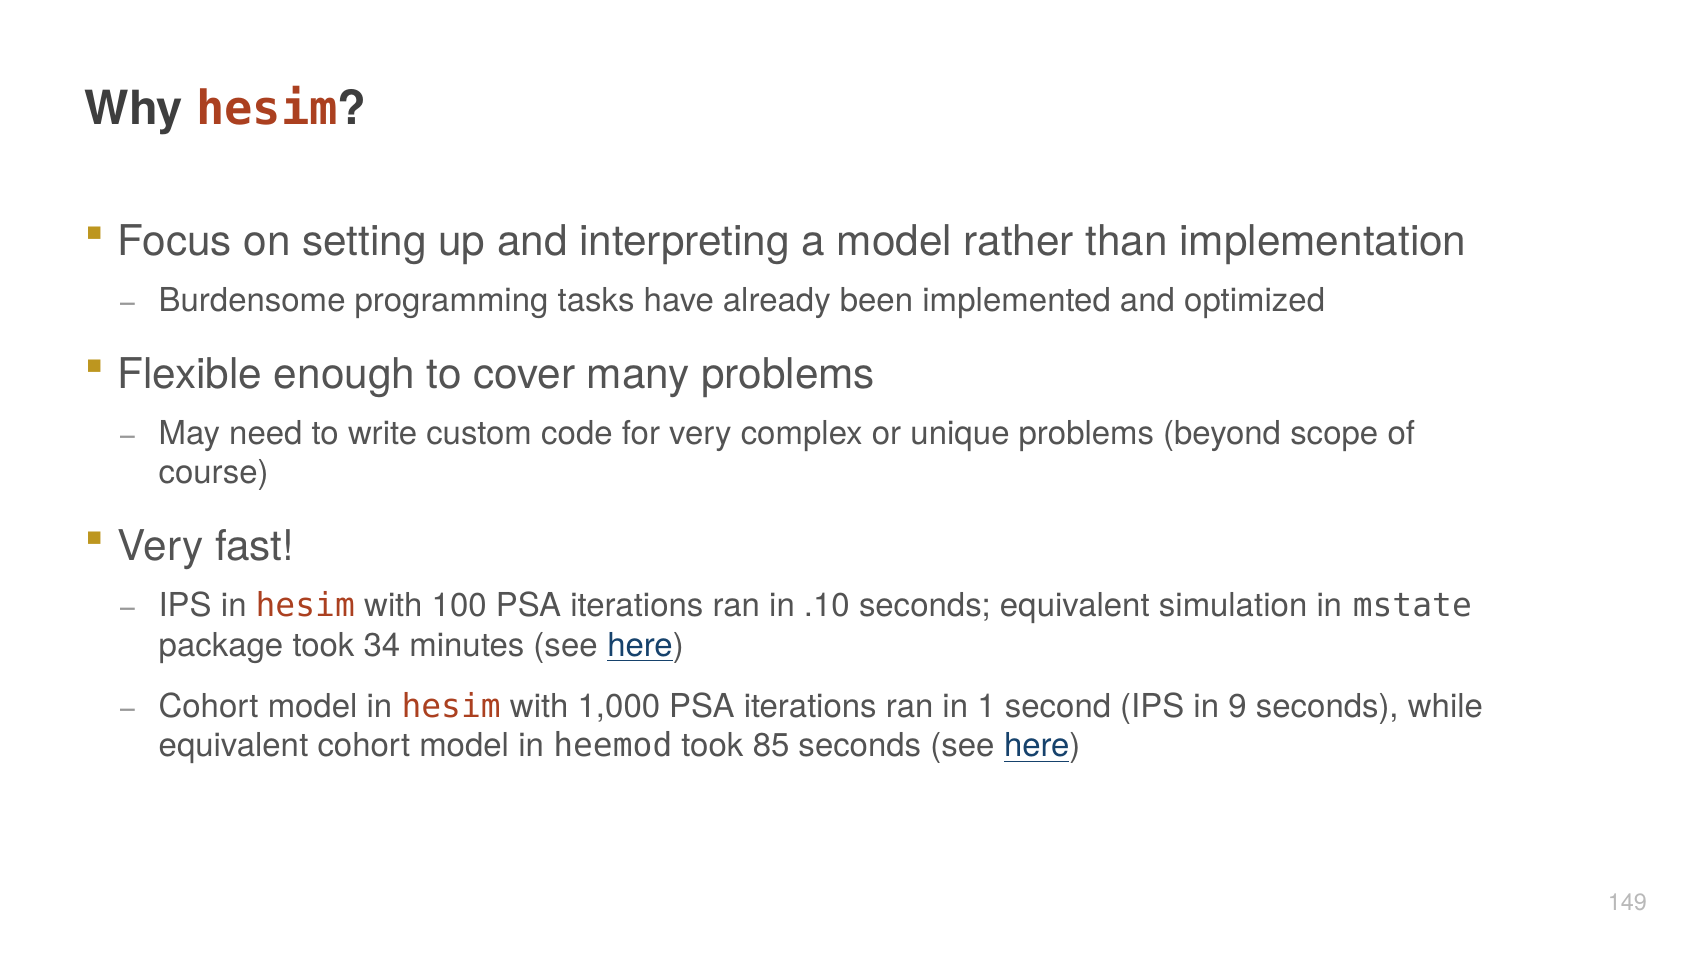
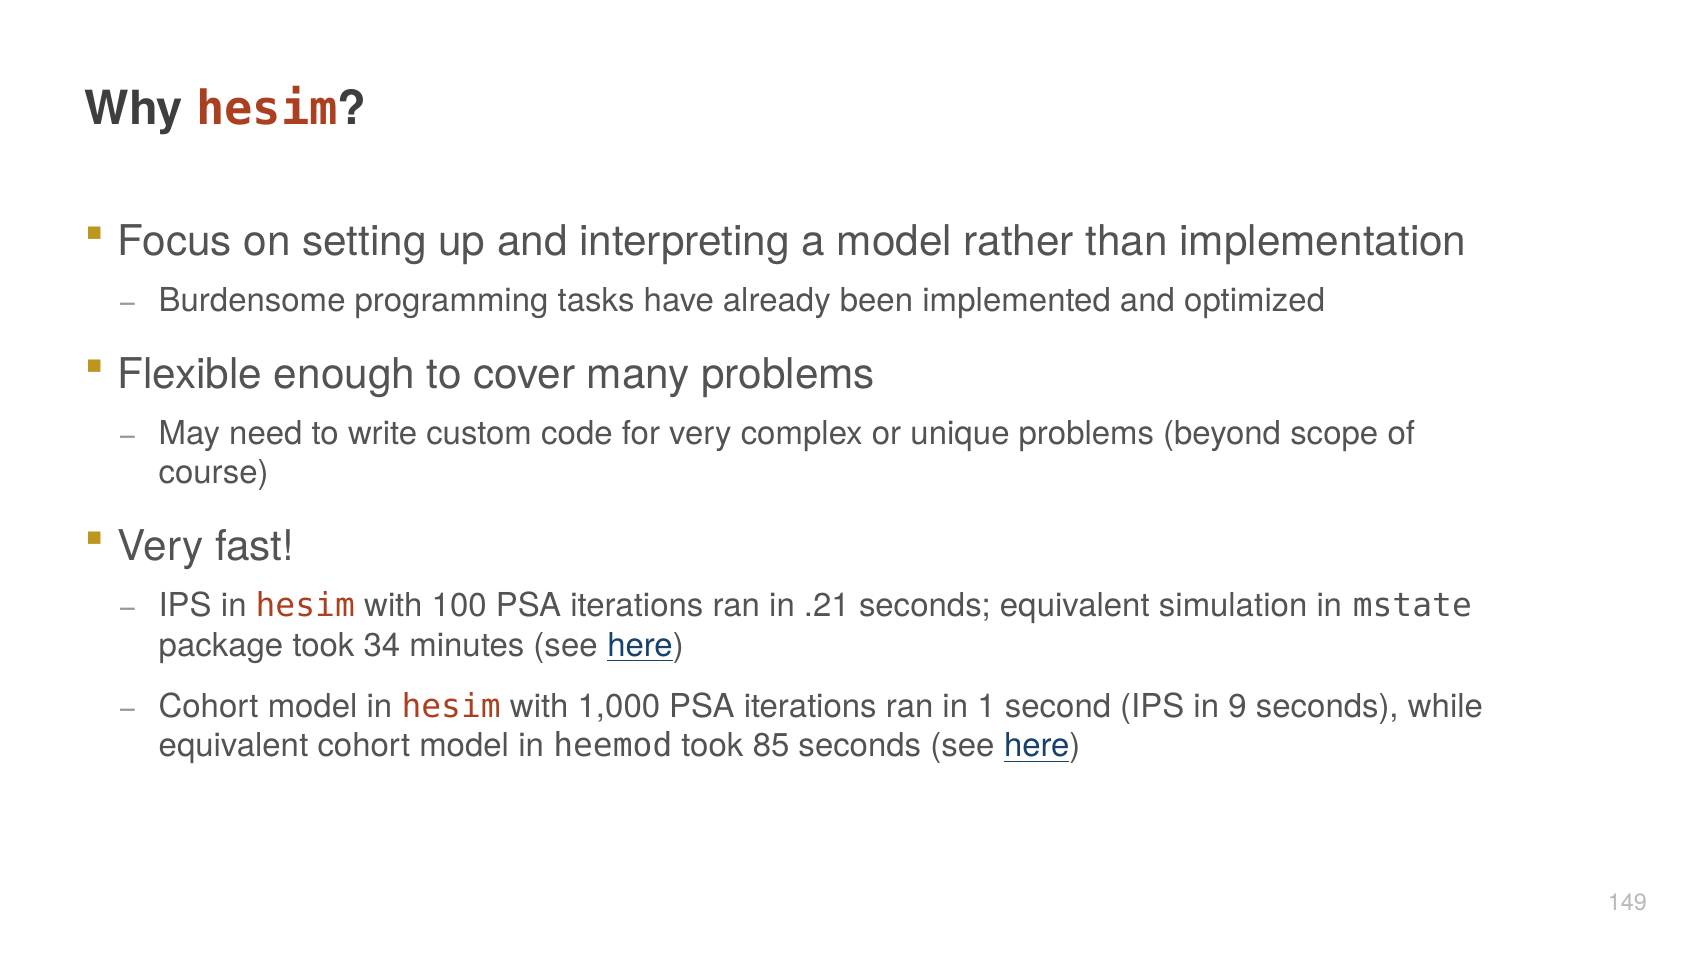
.10: .10 -> .21 (827, 605)
